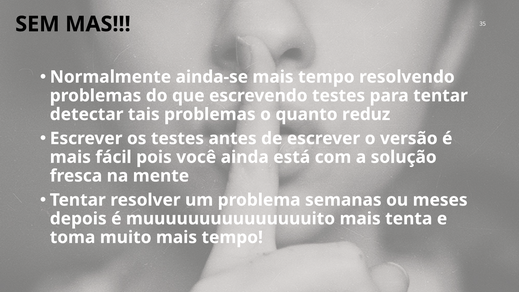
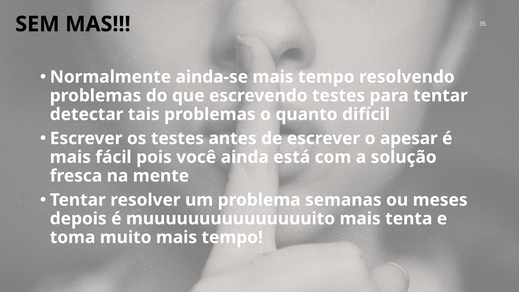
reduz: reduz -> difícil (366, 114)
versão: versão -> apesar (409, 138)
